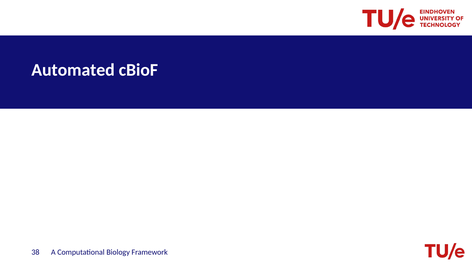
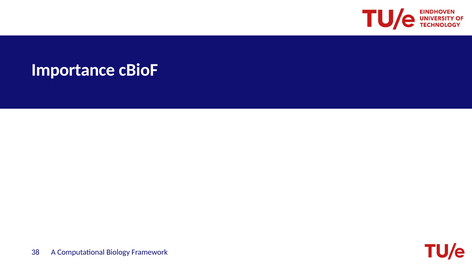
Automated: Automated -> Importance (73, 70)
